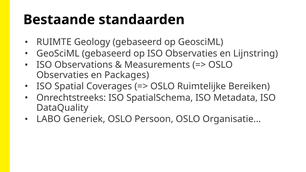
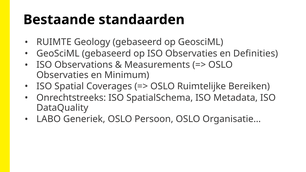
Lijnstring: Lijnstring -> Definities (256, 54)
Packages: Packages -> Minimum (127, 75)
